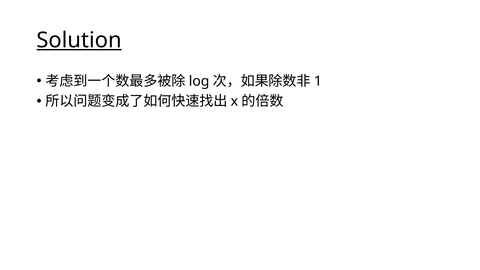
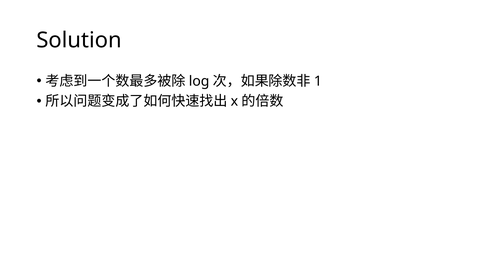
Solution underline: present -> none (79, 40)
